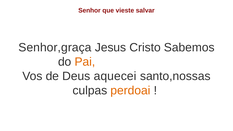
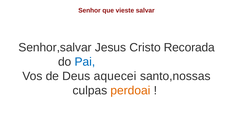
Senhor,graça: Senhor,graça -> Senhor,salvar (55, 47)
Sabemos: Sabemos -> Recorada (189, 47)
Pai colour: orange -> blue (85, 62)
